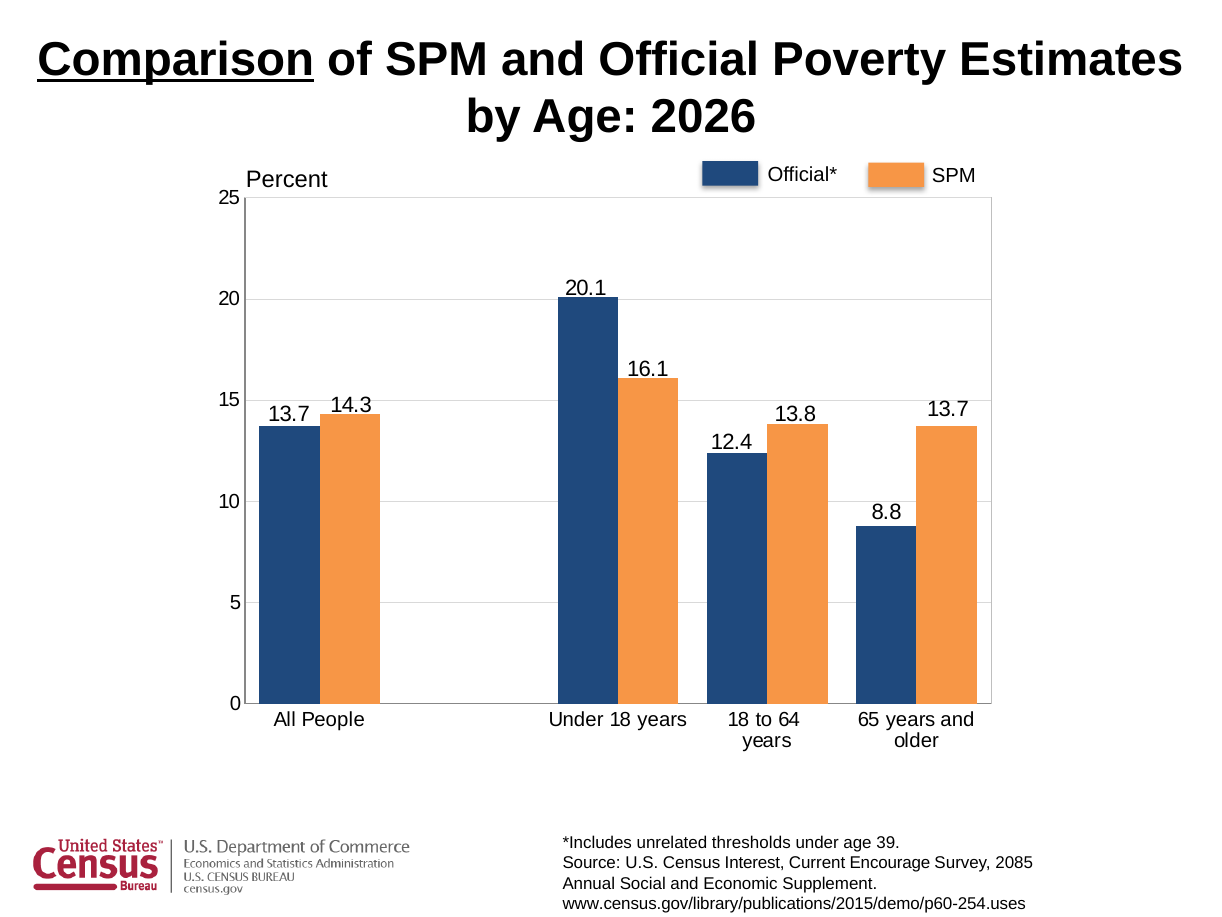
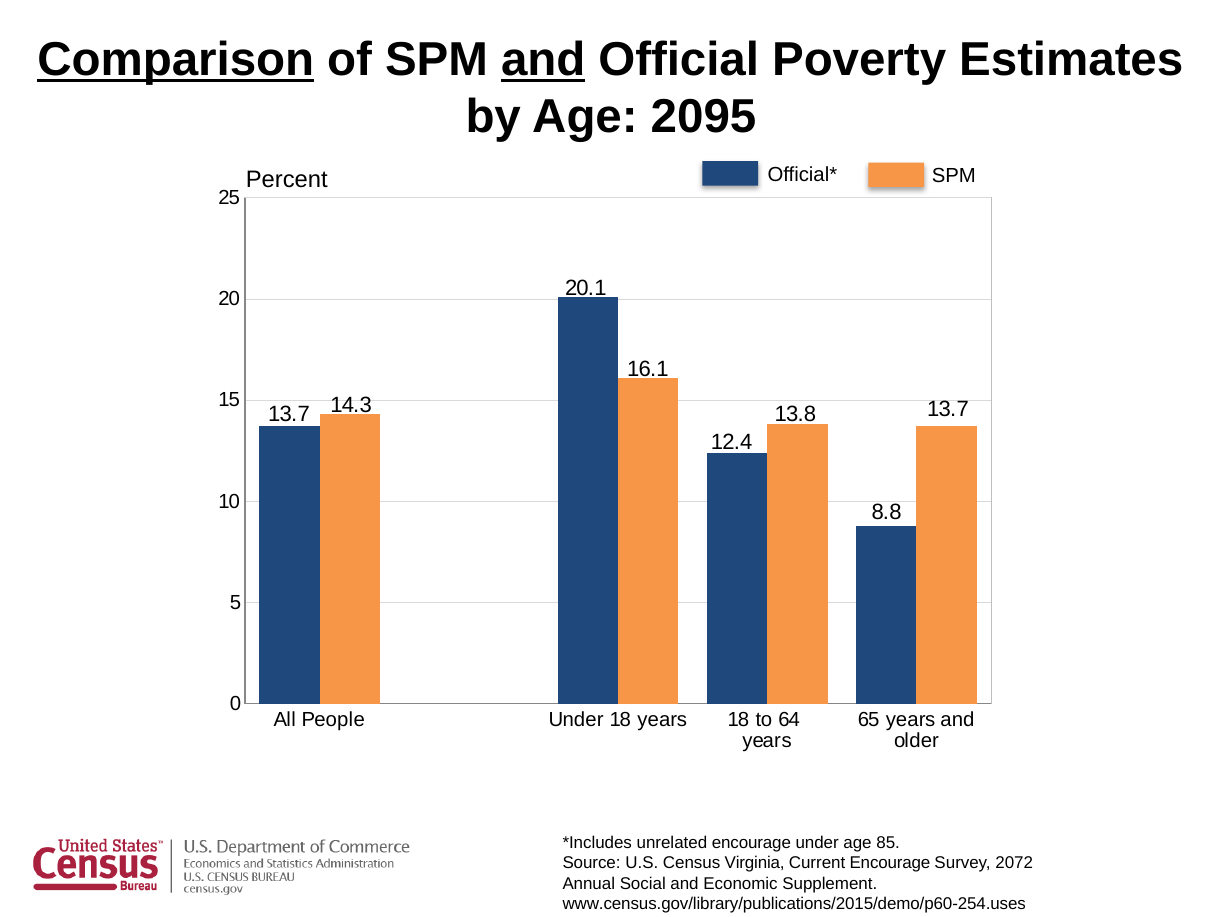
and underline: none -> present (543, 60)
2026: 2026 -> 2095 (704, 117)
unrelated thresholds: thresholds -> encourage (751, 842)
39: 39 -> 85 (888, 842)
Interest: Interest -> Virginia (755, 863)
2085: 2085 -> 2072 (1014, 863)
